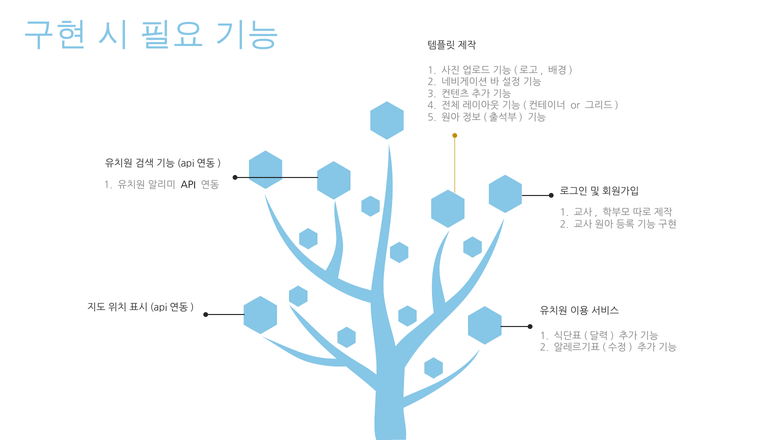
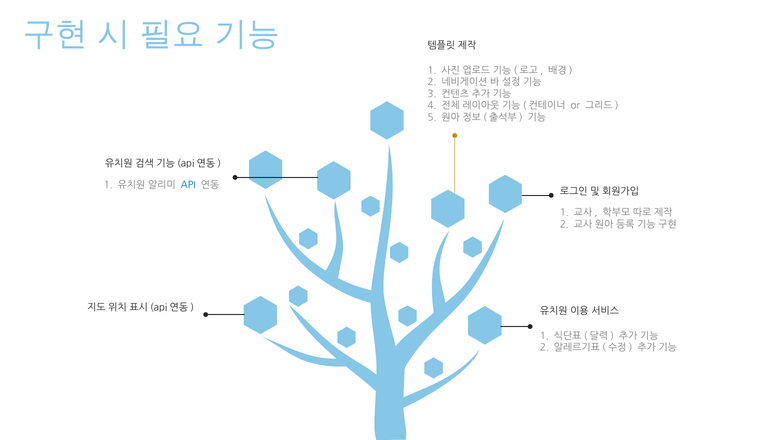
API colour: black -> blue (188, 185)
